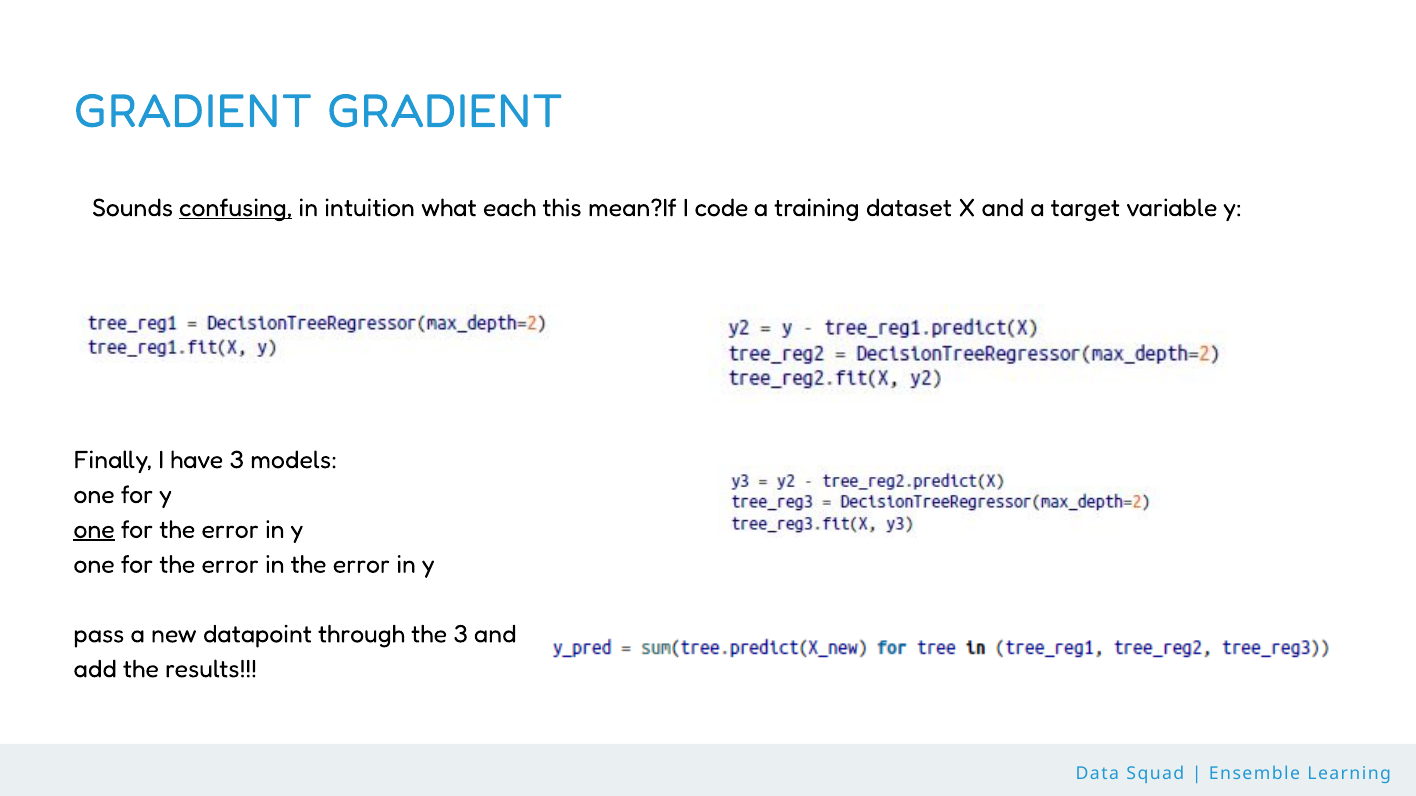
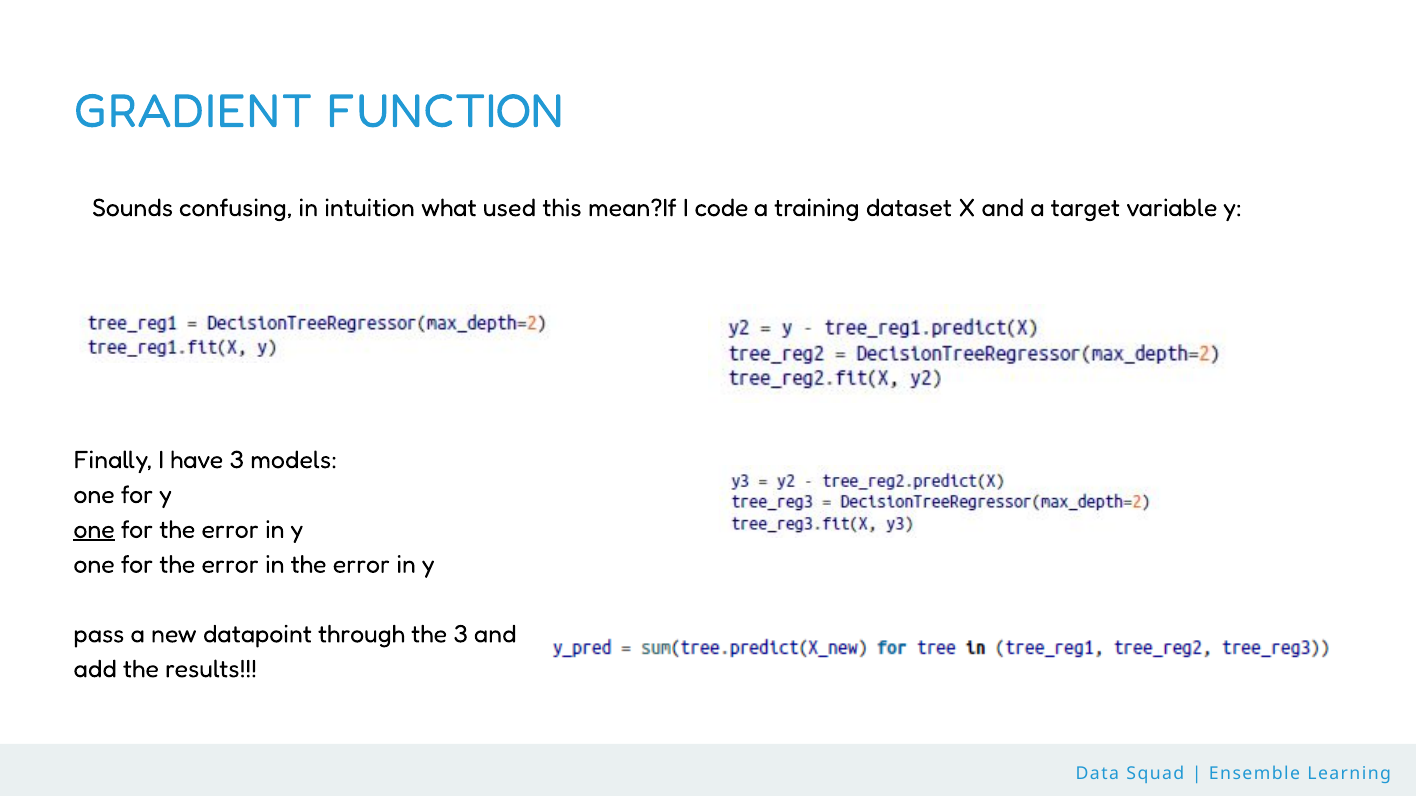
GRADIENT GRADIENT: GRADIENT -> FUNCTION (445, 111)
confusing underline: present -> none (236, 208)
each: each -> used (510, 208)
